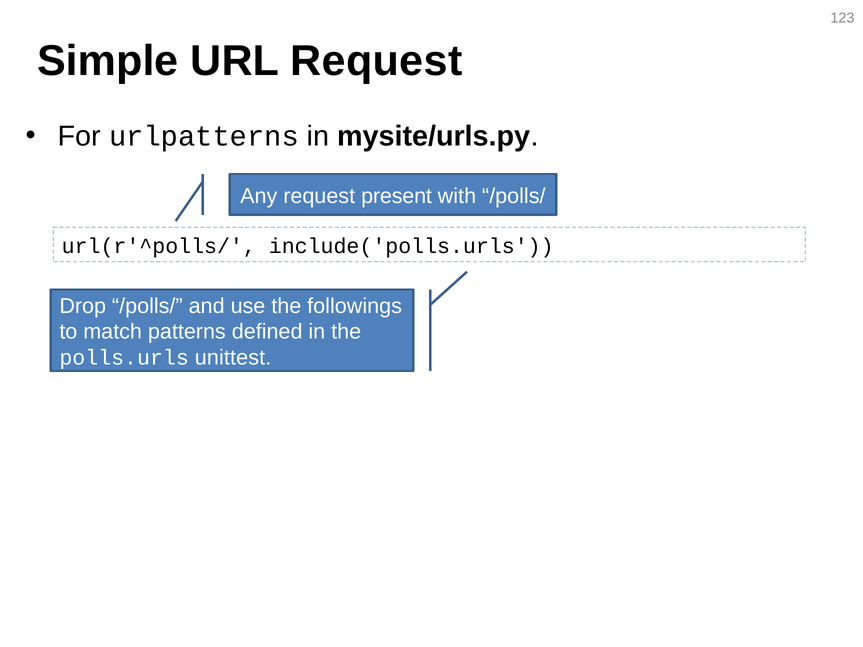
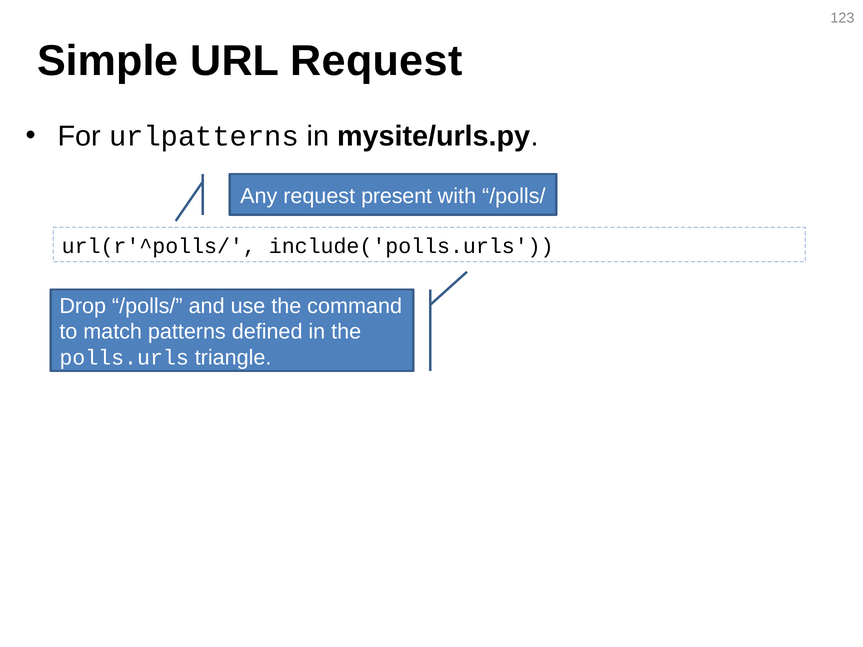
followings: followings -> command (355, 306)
unittest: unittest -> triangle (233, 358)
